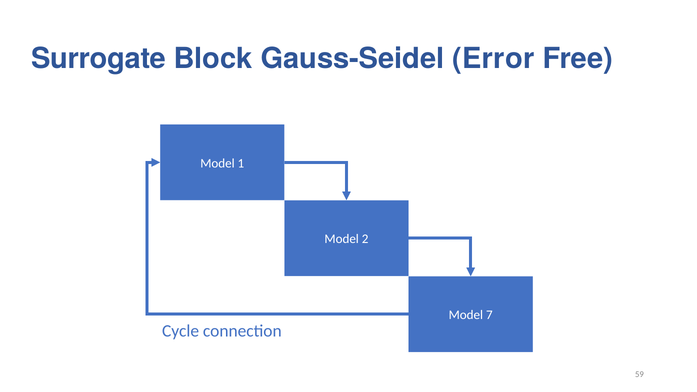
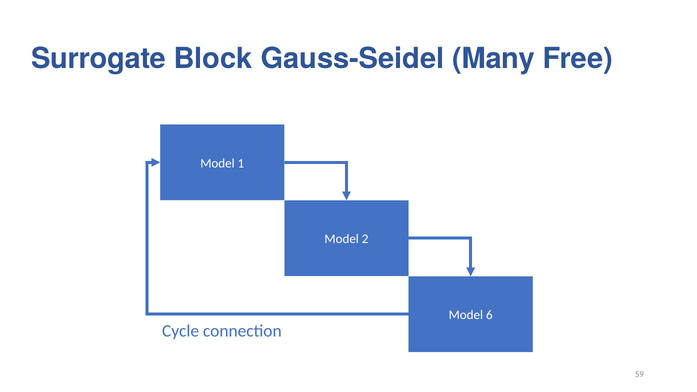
Error: Error -> Many (494, 59)
7: 7 -> 6 (489, 315)
